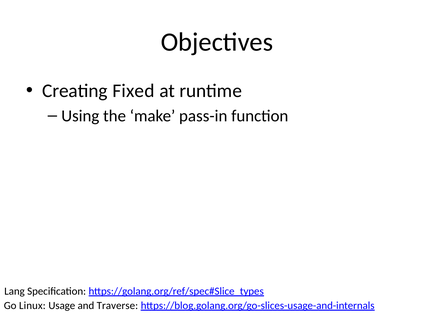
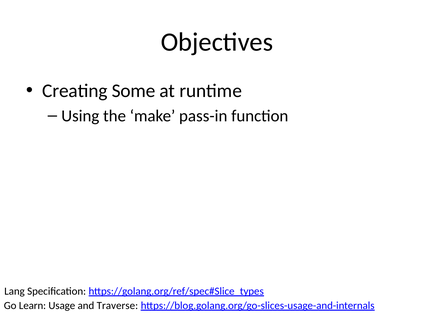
Fixed: Fixed -> Some (134, 91)
Linux: Linux -> Learn (32, 306)
